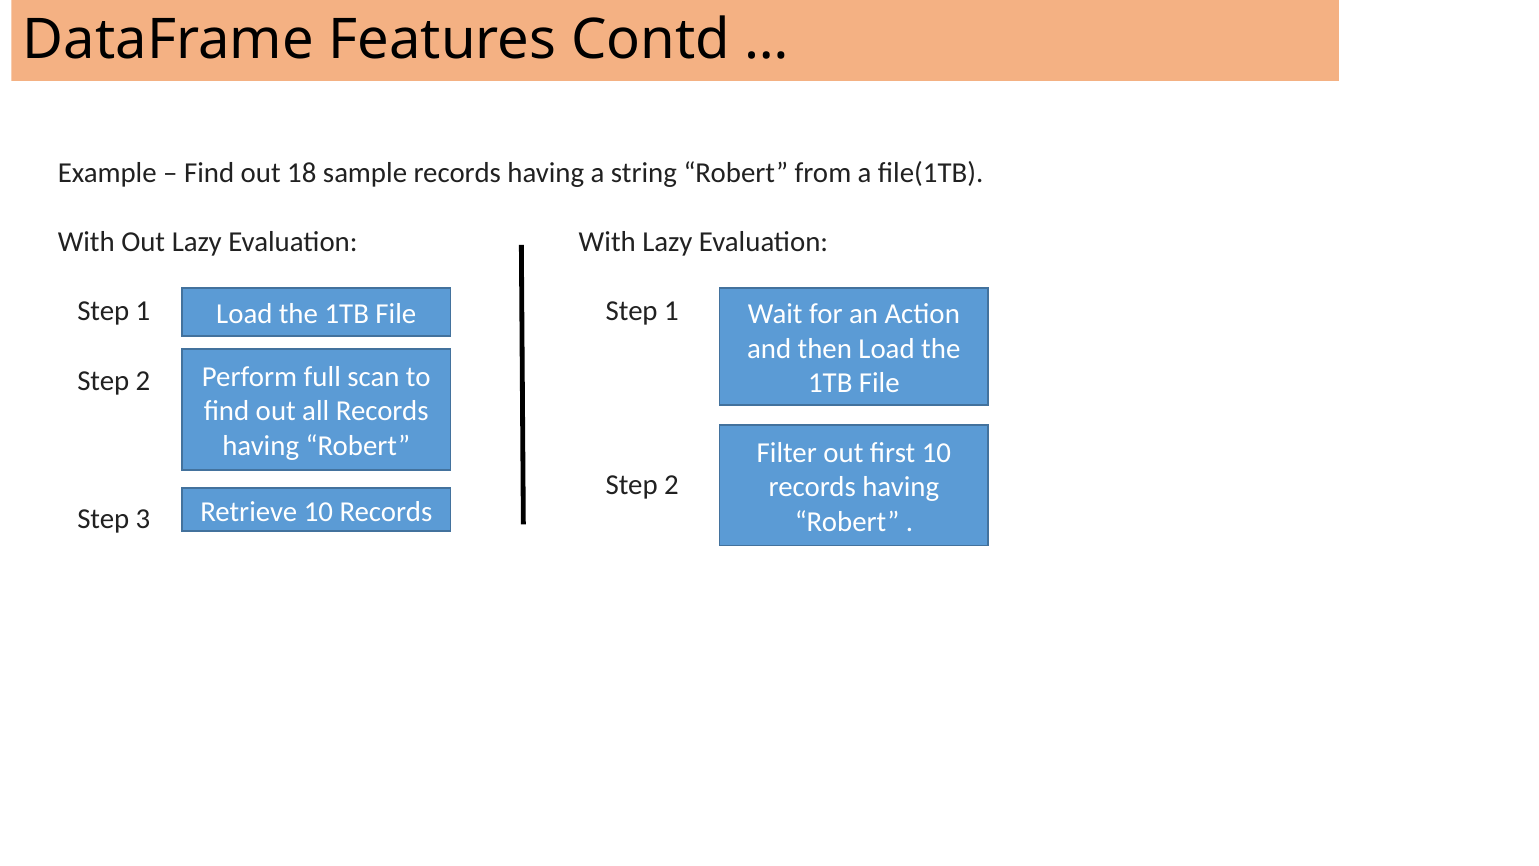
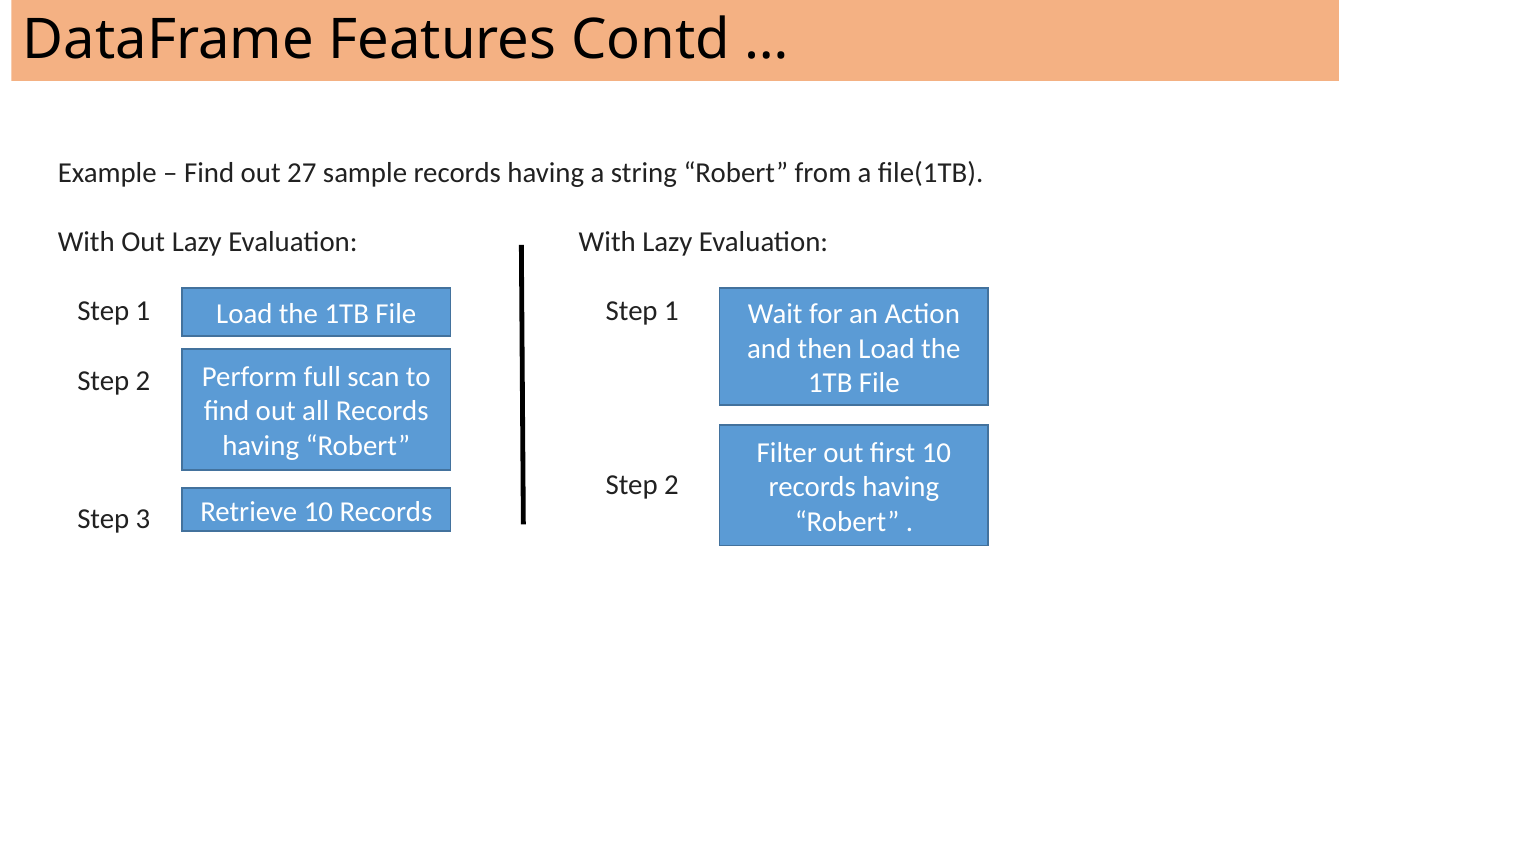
18: 18 -> 27 (302, 173)
